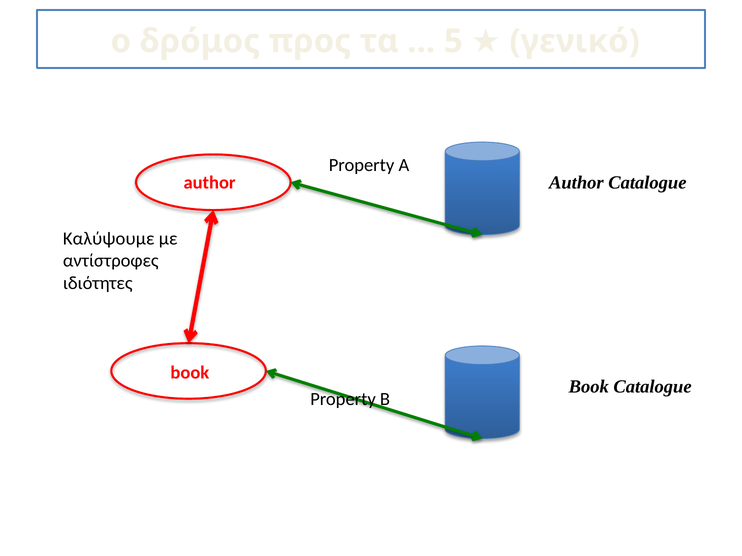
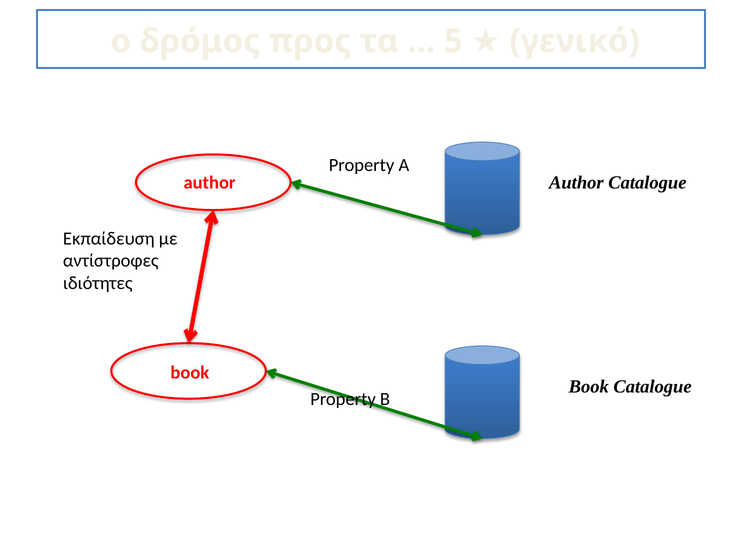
Καλύψουμε: Καλύψουμε -> Εκπαίδευση (109, 239)
